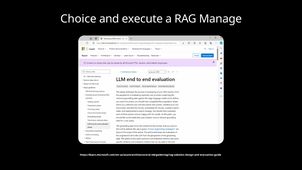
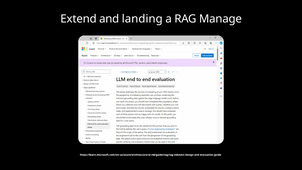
Choice: Choice -> Extend (78, 19)
execute: execute -> landing (142, 19)
